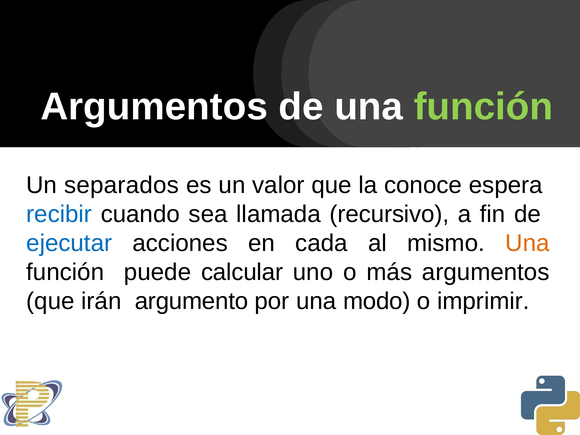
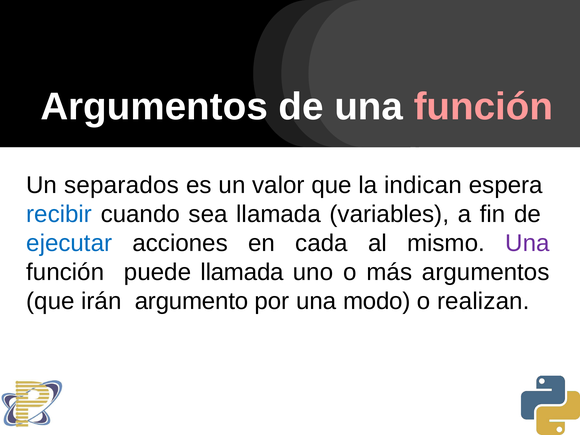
función colour: light green -> pink (483, 107)
conoce: conoce -> indican (423, 185)
recursivo: recursivo -> variables (389, 214)
Una colour: orange -> purple (527, 243)
puede calcular: calcular -> llamada (242, 272)
imprimir: imprimir -> realizan (483, 301)
